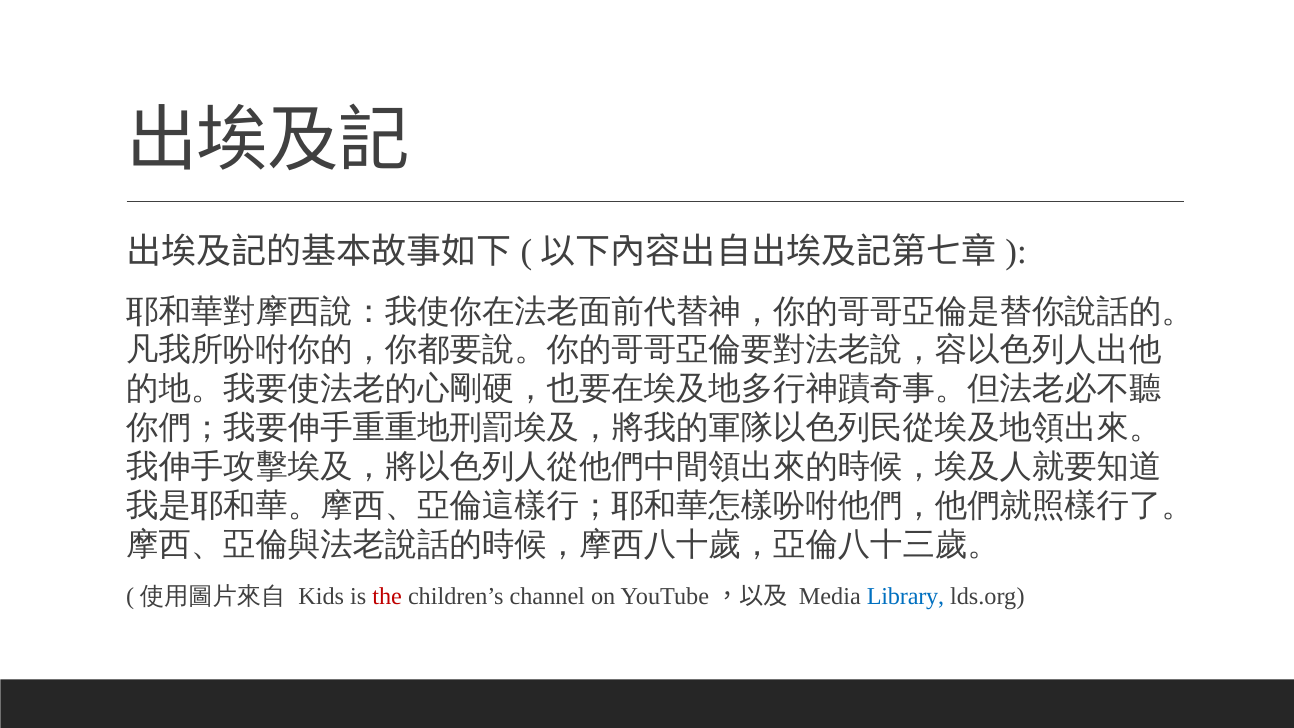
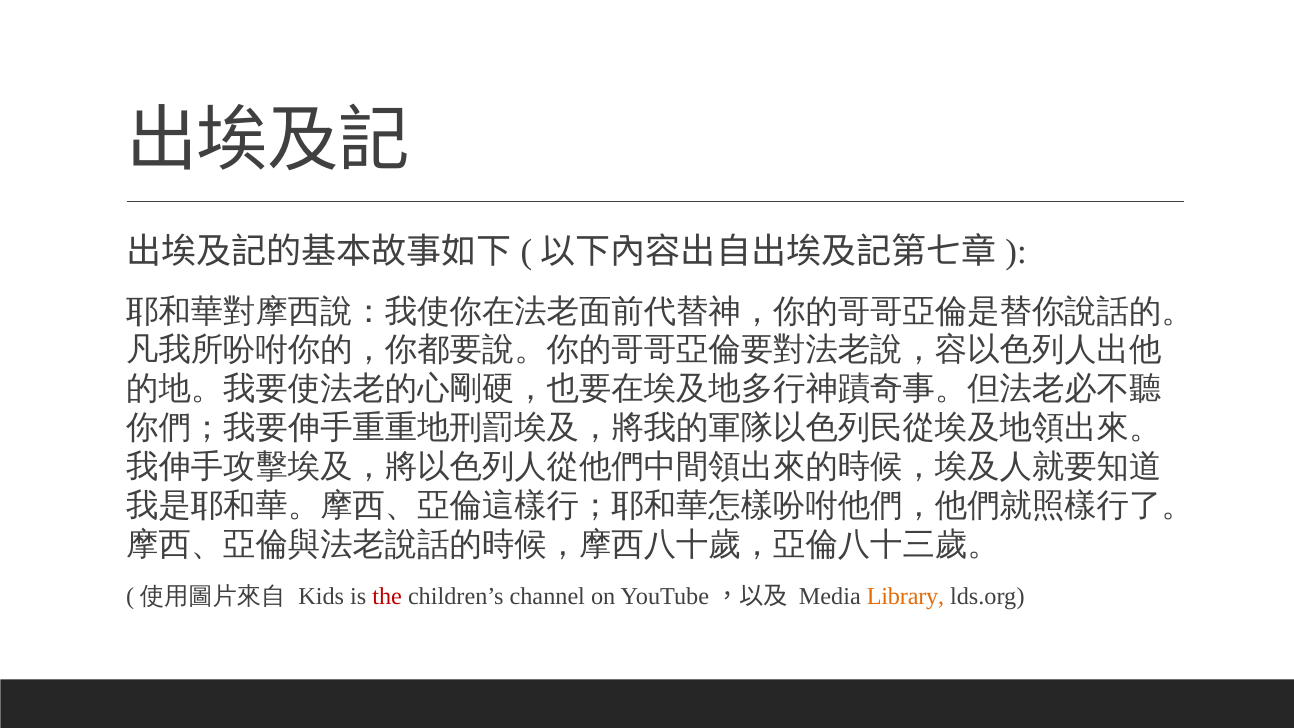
Library colour: blue -> orange (906, 596)
